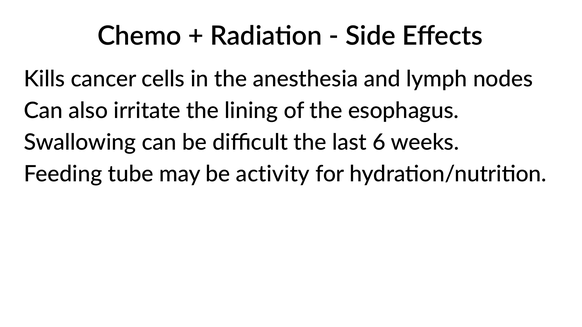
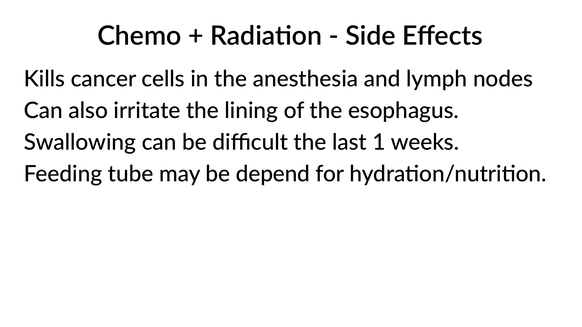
6: 6 -> 1 (379, 143)
activity: activity -> depend (273, 174)
